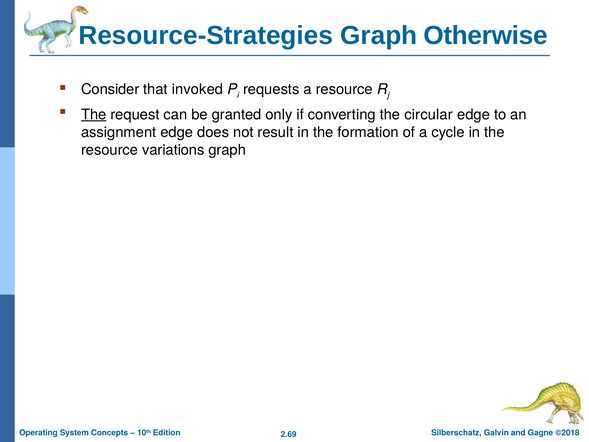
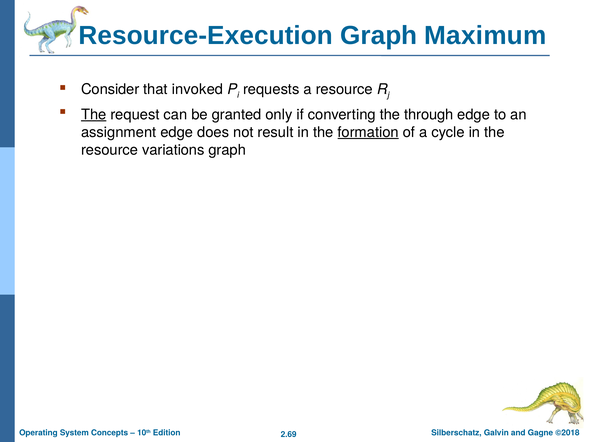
Resource-Strategies: Resource-Strategies -> Resource-Execution (206, 35)
Otherwise: Otherwise -> Maximum (485, 35)
circular: circular -> through (429, 115)
formation underline: none -> present (368, 132)
